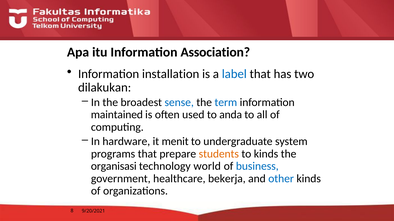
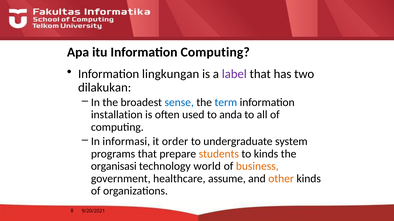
Information Association: Association -> Computing (215, 52)
installation: installation -> lingkungan (171, 74)
label colour: blue -> purple (234, 74)
maintained: maintained -> installation (117, 115)
hardware: hardware -> informasi (126, 142)
menit: menit -> order (175, 142)
business colour: blue -> orange (257, 167)
bekerja: bekerja -> assume (227, 179)
other colour: blue -> orange (281, 179)
